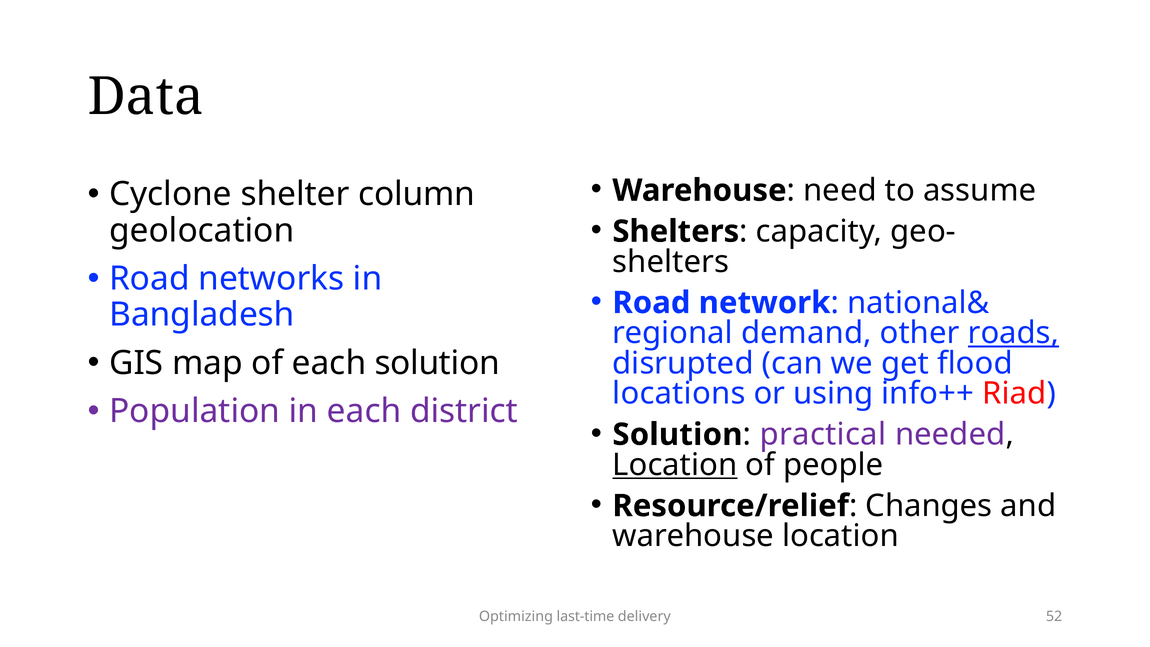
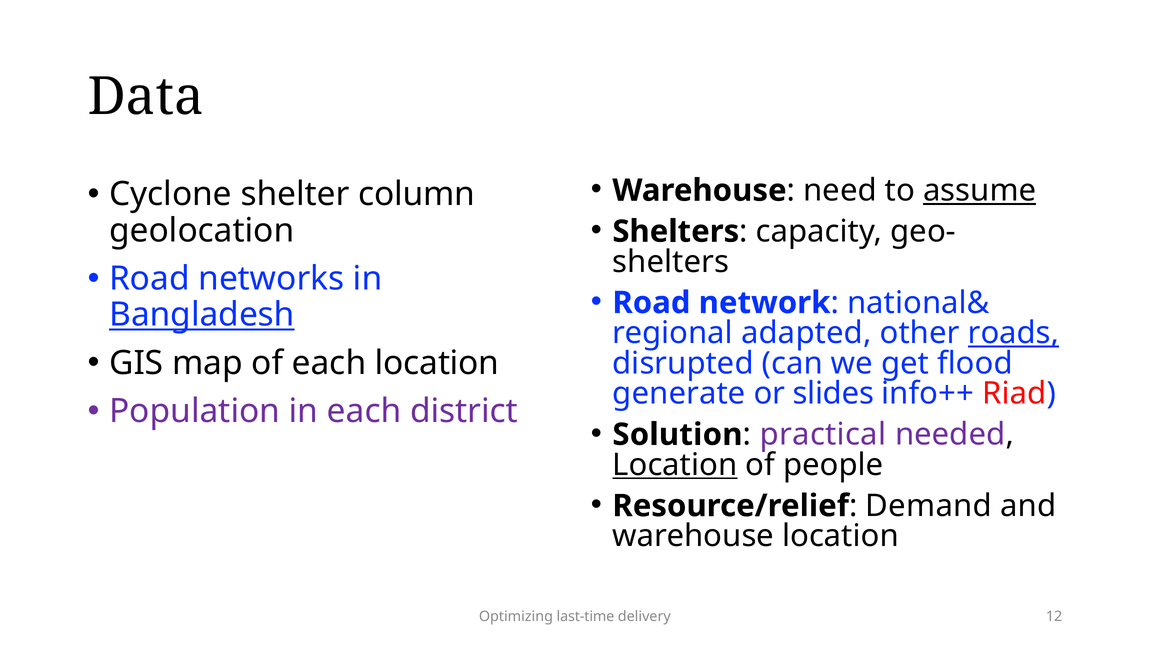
assume underline: none -> present (980, 190)
Bangladesh underline: none -> present (202, 315)
demand: demand -> adapted (806, 333)
each solution: solution -> location (437, 363)
locations: locations -> generate (679, 393)
using: using -> slides (833, 393)
Changes: Changes -> Demand (929, 506)
52: 52 -> 12 (1054, 617)
